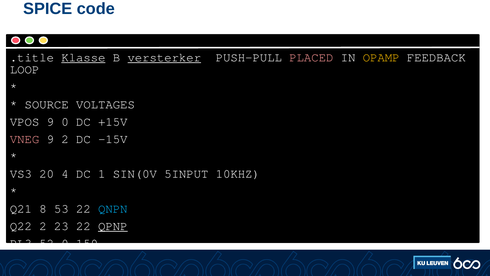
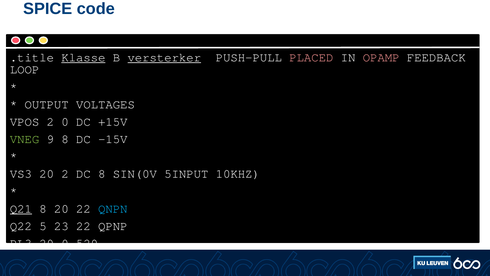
OPAMP colour: yellow -> pink (381, 57)
SOURCE: SOURCE -> OUTPUT (47, 104)
VPOS 9: 9 -> 2 (50, 122)
VNEG colour: pink -> light green (25, 139)
9 2: 2 -> 8 (65, 139)
20 4: 4 -> 2 (65, 174)
DC 1: 1 -> 8 (102, 174)
Q21 underline: none -> present (21, 208)
8 53: 53 -> 20 (61, 208)
Q22 2: 2 -> 5 (43, 226)
QPNP underline: present -> none (113, 226)
RL3 52: 52 -> 20 (47, 243)
150: 150 -> 520 (87, 243)
